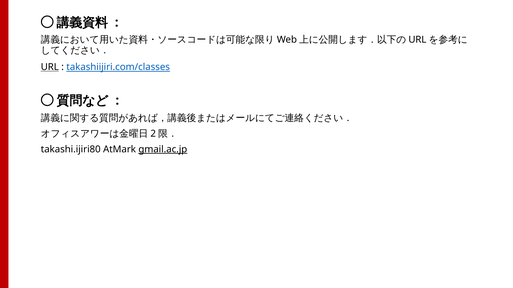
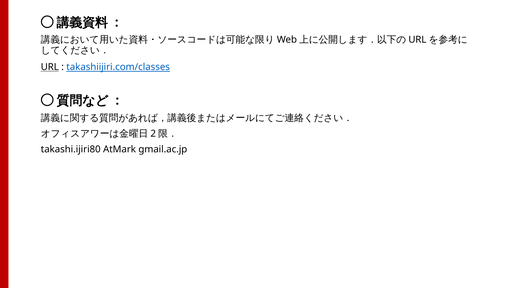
gmail.ac.jp underline: present -> none (163, 150)
